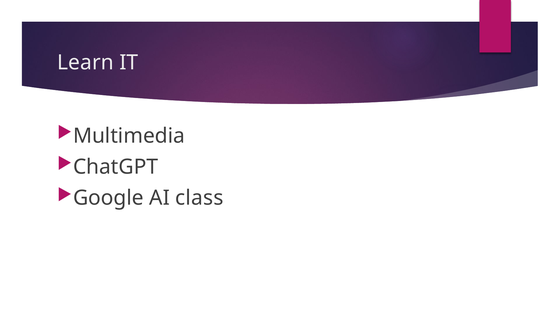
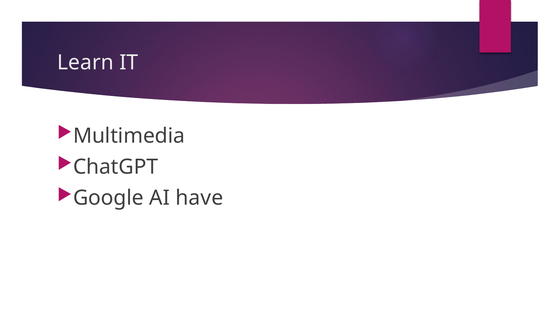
class: class -> have (199, 198)
